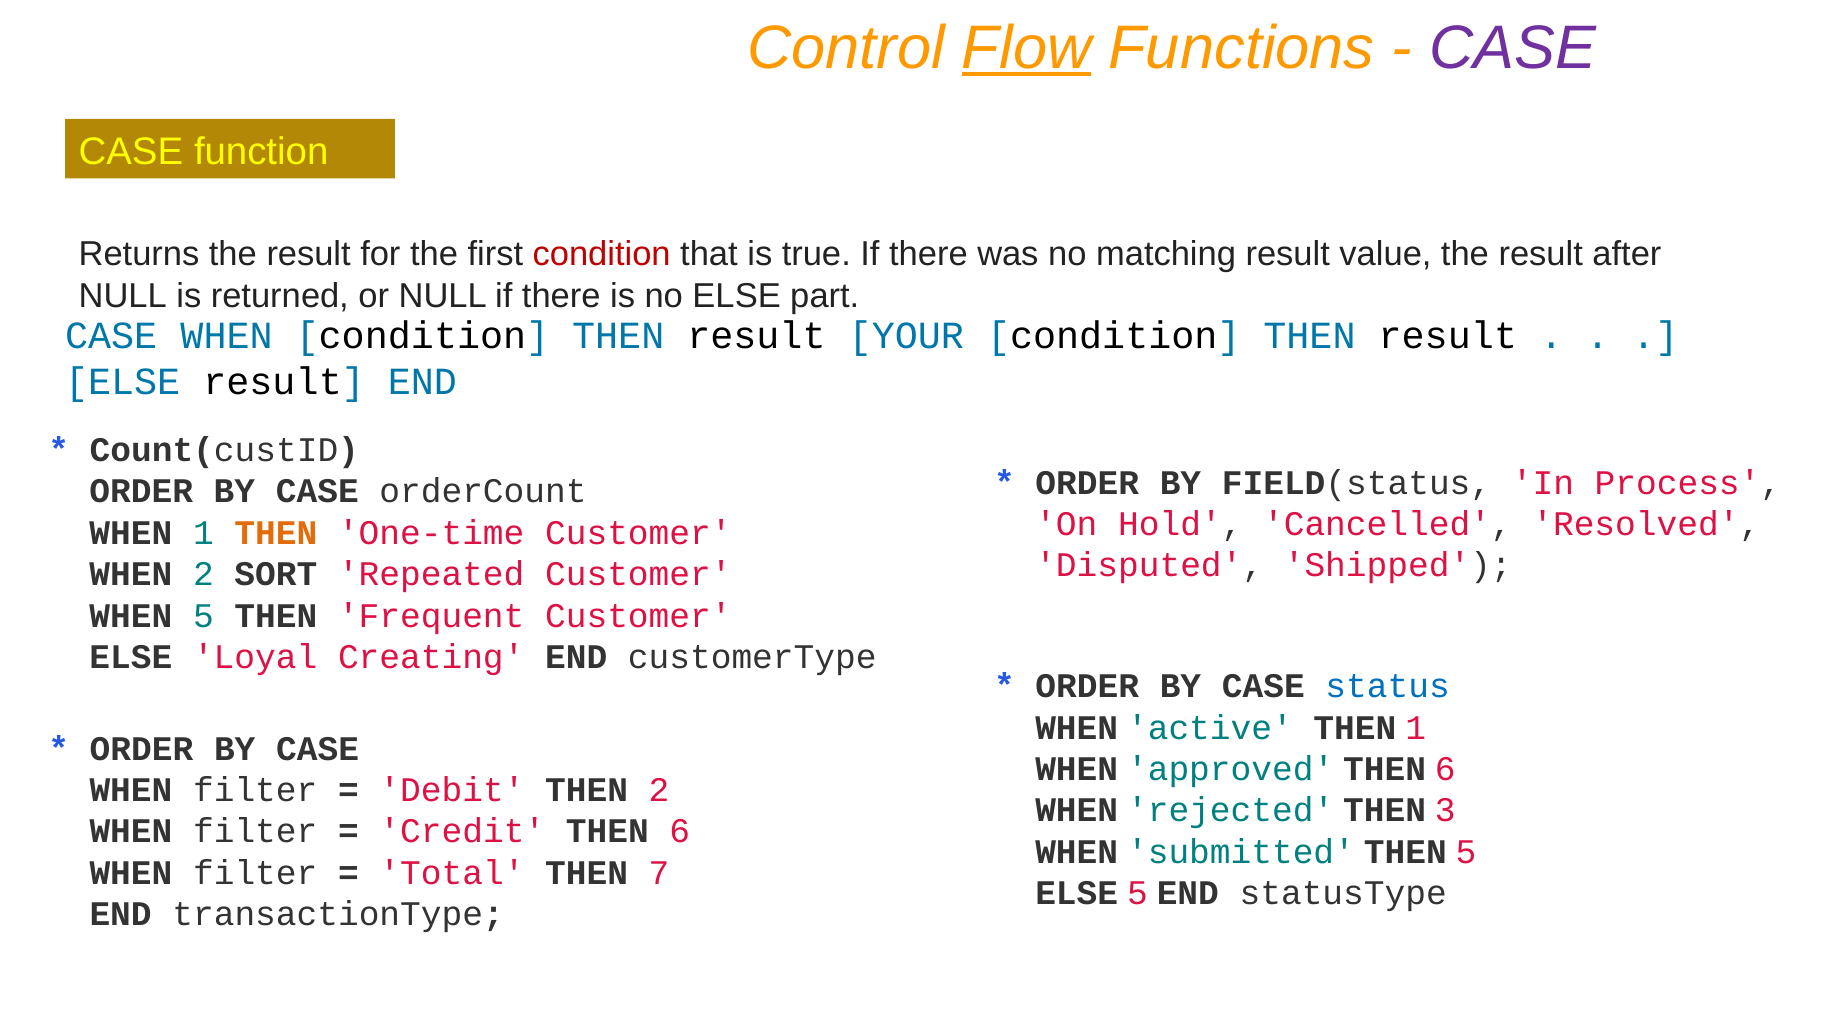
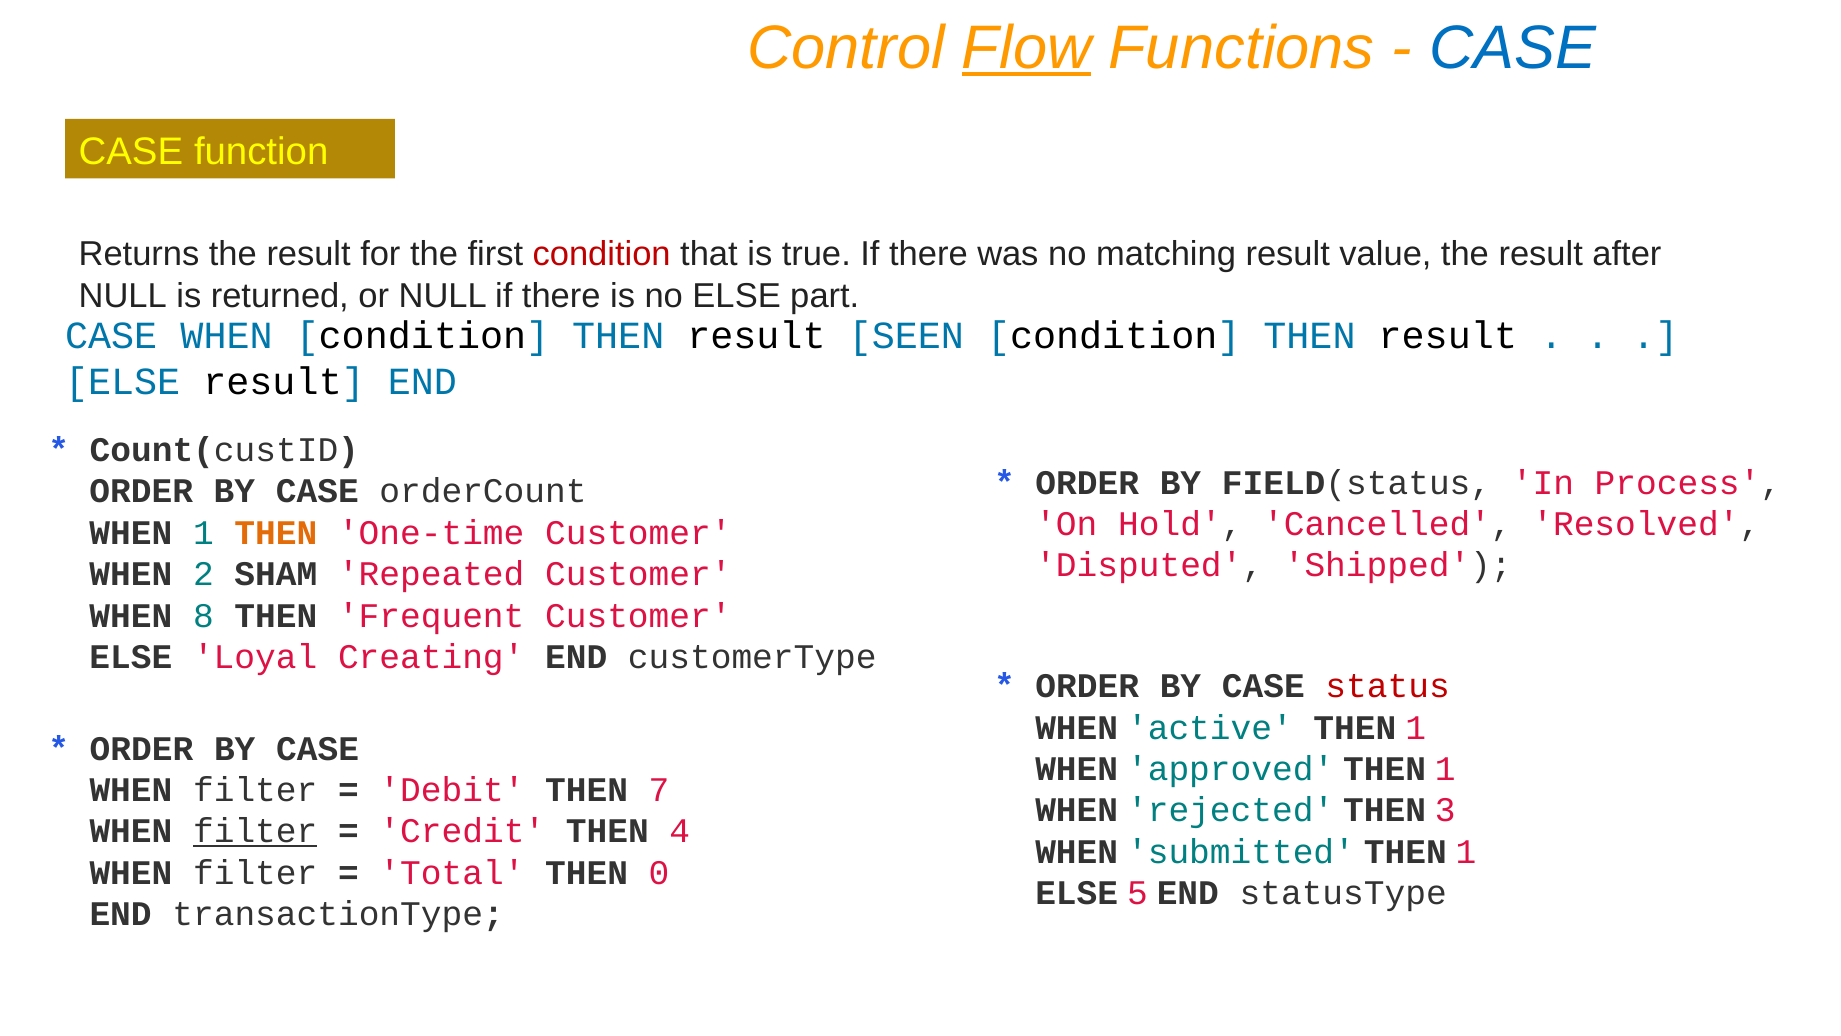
CASE colour: purple -> blue (1513, 48)
YOUR: YOUR -> SEEN (906, 336)
SORT: SORT -> SHAM (276, 574)
WHEN 5: 5 -> 8 (203, 615)
status colour: blue -> red (1388, 686)
approved THEN 6: 6 -> 1 (1445, 769)
THEN 2: 2 -> 7 (659, 790)
filter underline: none -> present (255, 831)
Credit THEN 6: 6 -> 4 (680, 831)
submitted THEN 5: 5 -> 1 (1466, 852)
7: 7 -> 0 (659, 873)
